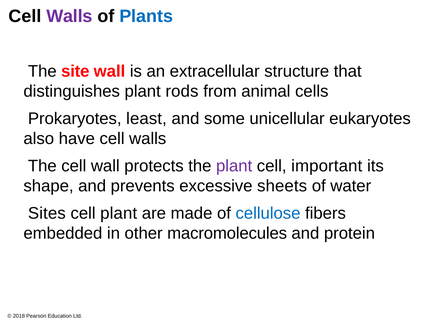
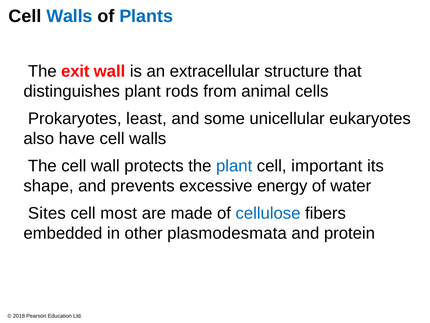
Walls colour: purple -> blue (69, 16)
site: site -> exit (75, 71)
plant colour: purple -> blue (234, 166)
sheets: sheets -> energy (282, 186)
cell plant: plant -> most (119, 213)
macromolecules: macromolecules -> plasmodesmata (227, 233)
